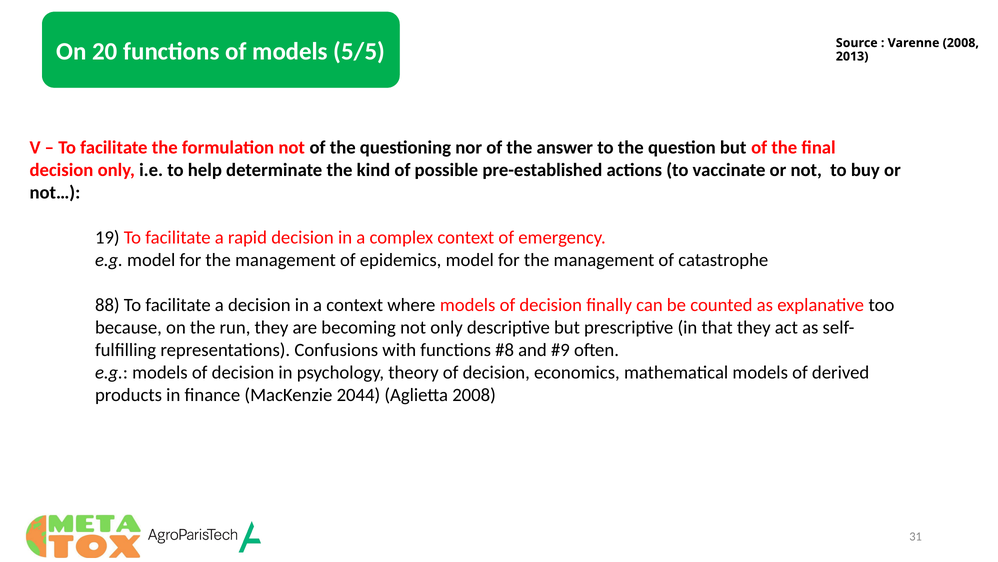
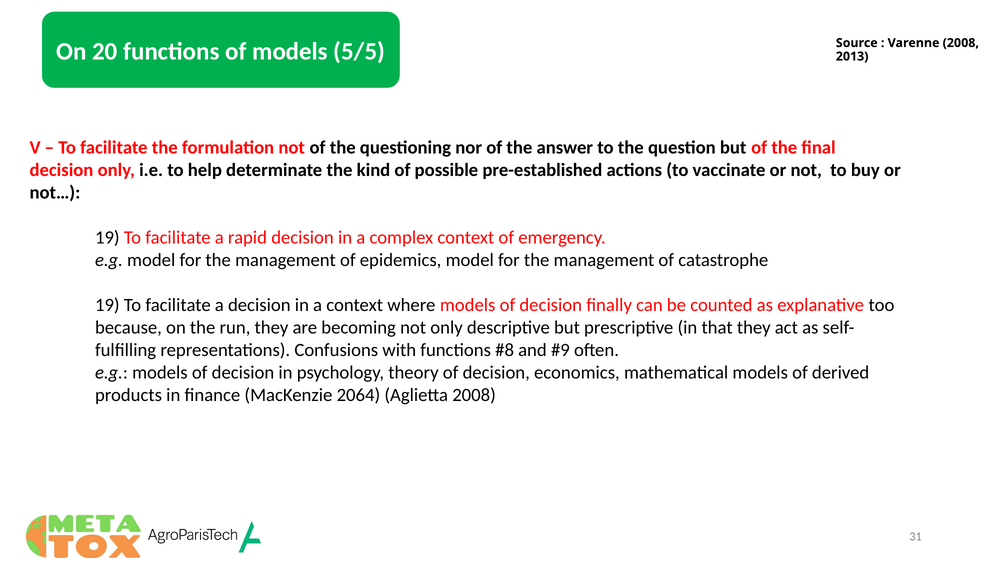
88: 88 -> 19 (107, 305)
2044: 2044 -> 2064 (358, 394)
